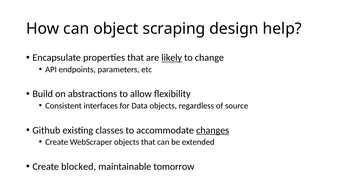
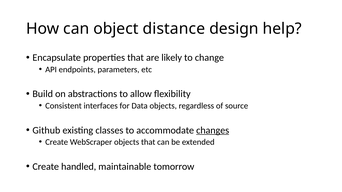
scraping: scraping -> distance (174, 29)
likely underline: present -> none (172, 58)
blocked: blocked -> handled (79, 167)
